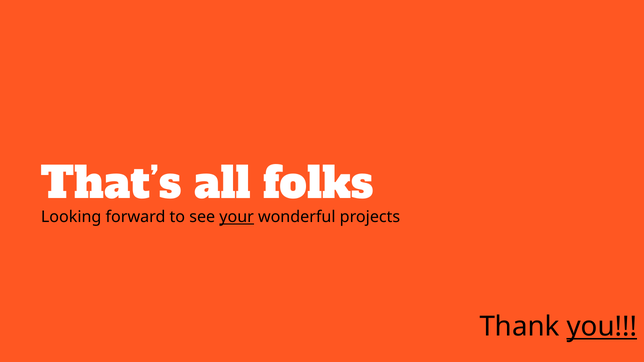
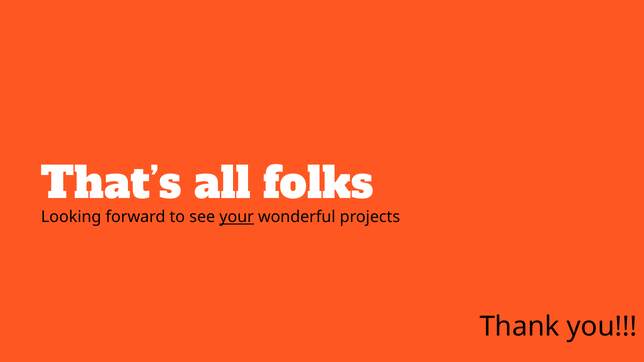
you underline: present -> none (602, 327)
